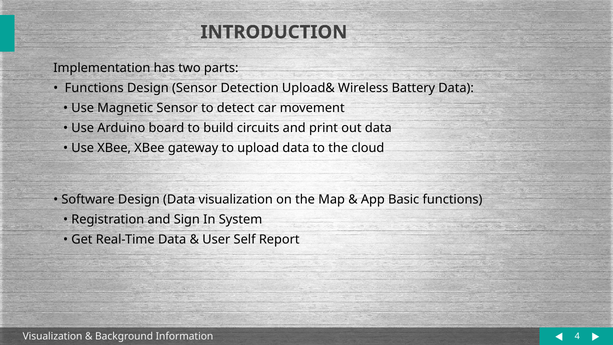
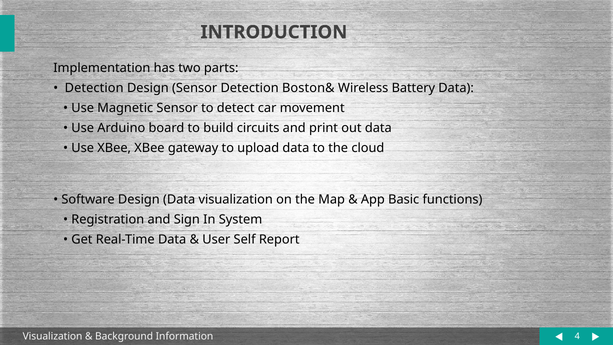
Functions: Functions -> Detection (94, 88)
Upload&: Upload& -> Boston& (308, 88)
